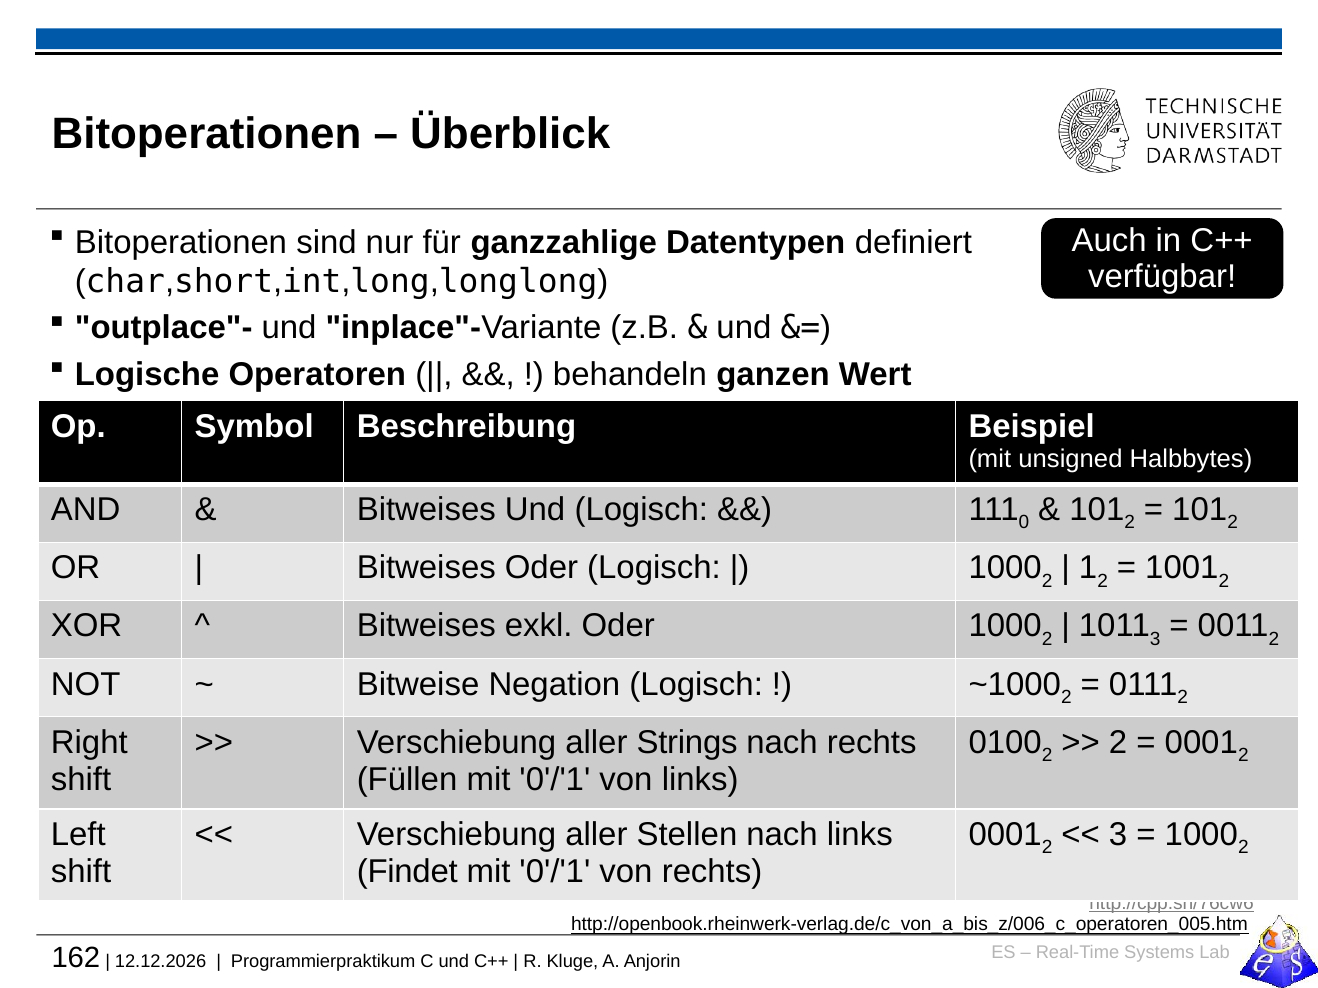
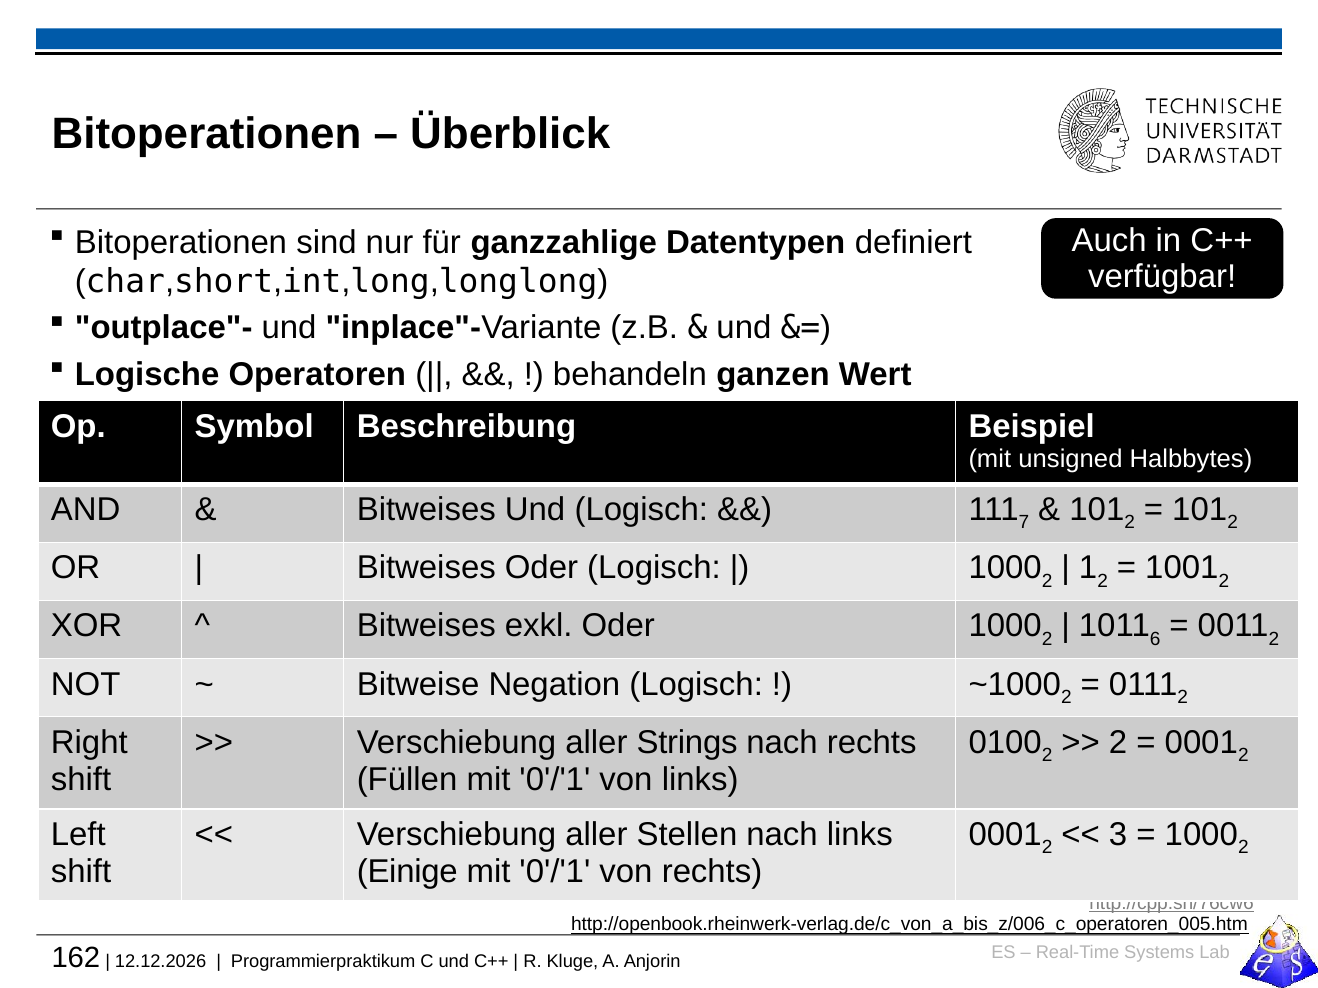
0: 0 -> 7 (1024, 523)
3: 3 -> 6 (1155, 639)
Findet: Findet -> Einige (407, 872)
